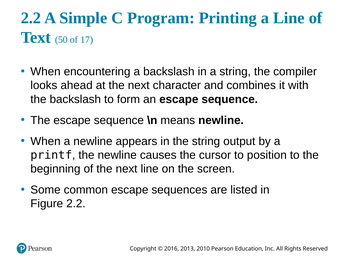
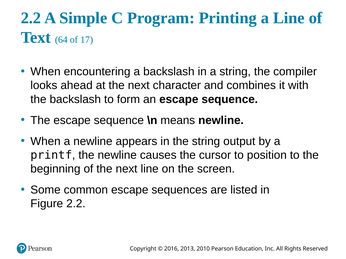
50: 50 -> 64 (61, 40)
